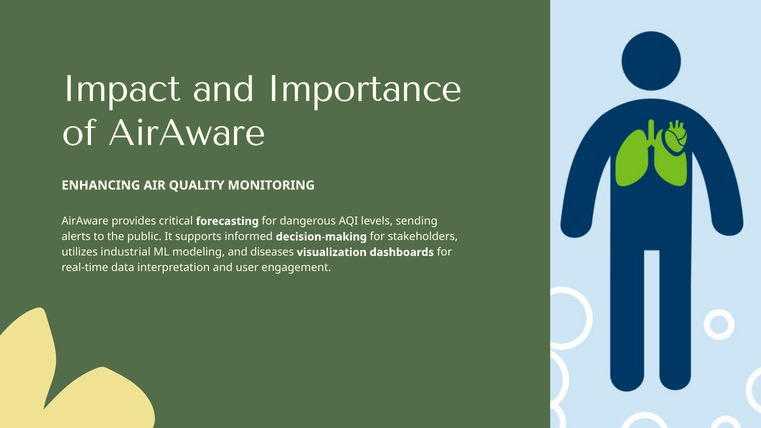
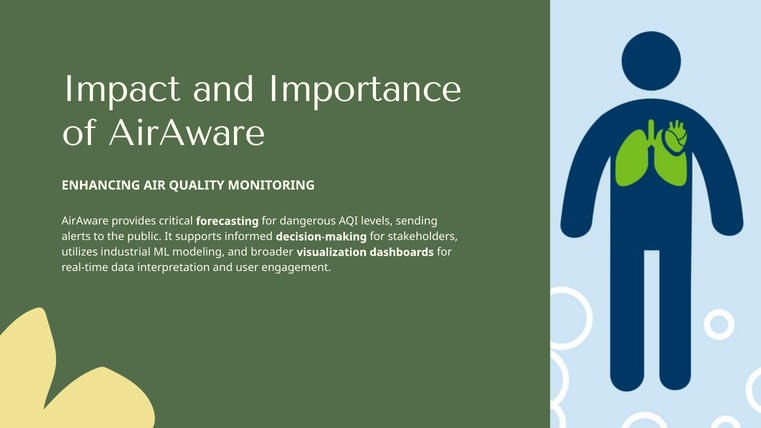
diseases: diseases -> broader (272, 252)
